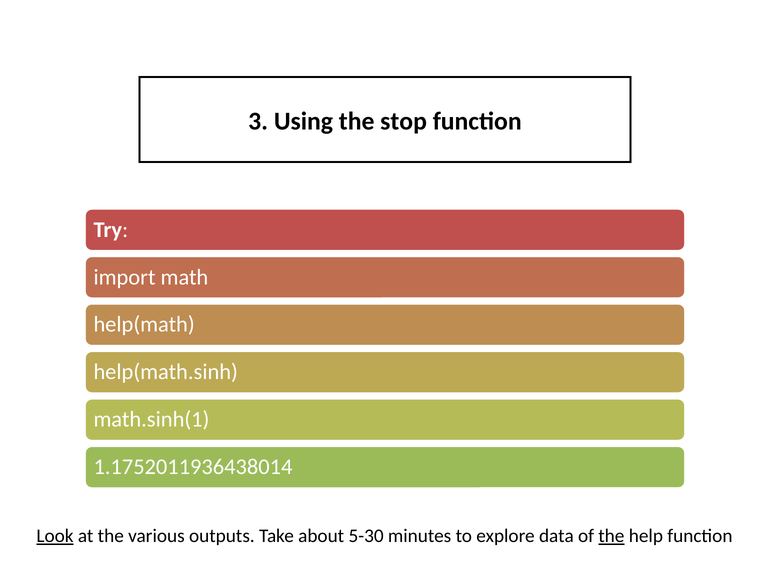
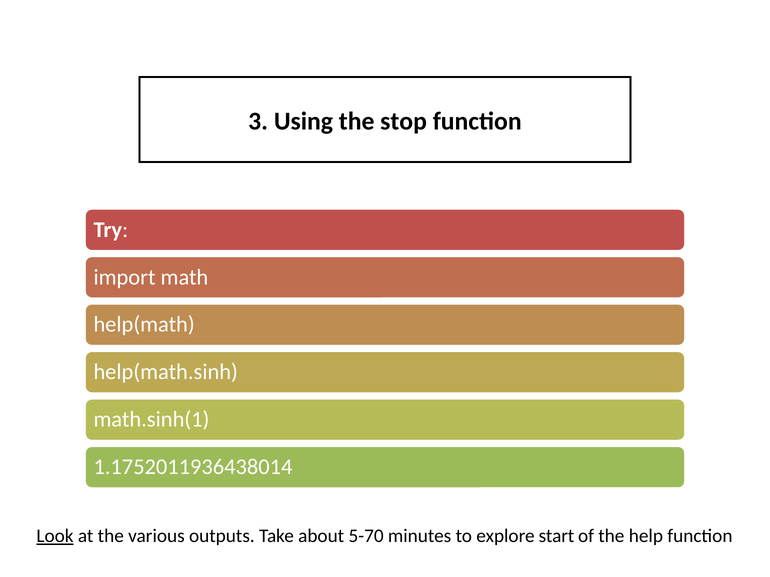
5-30: 5-30 -> 5-70 (366, 536)
data: data -> start (556, 536)
the underline: present -> none (611, 536)
